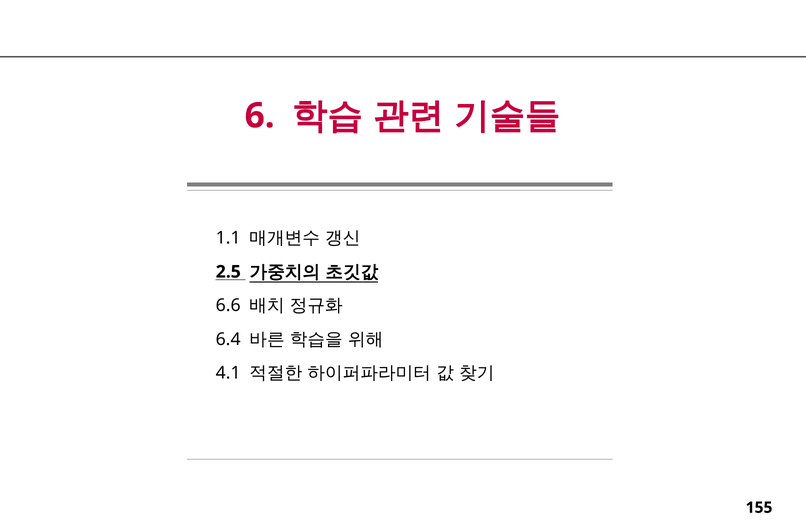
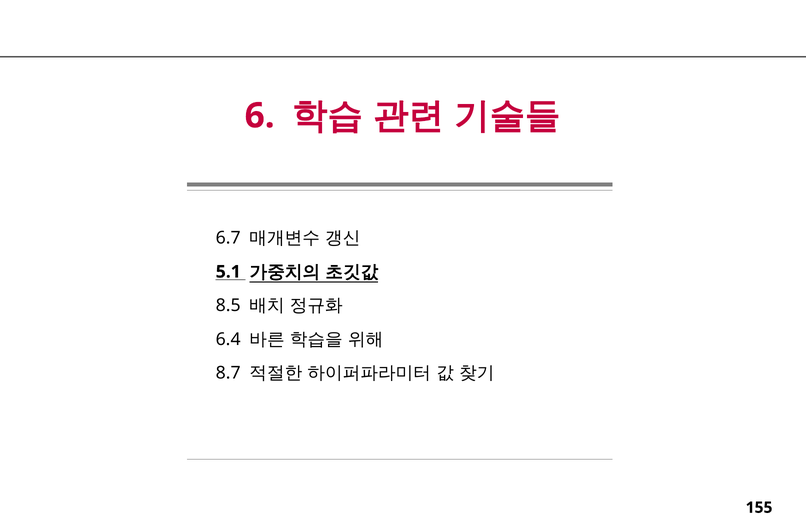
1.1: 1.1 -> 6.7 (228, 238)
2.5: 2.5 -> 5.1 (228, 272)
6.6: 6.6 -> 8.5 (228, 306)
4.1: 4.1 -> 8.7 (228, 373)
